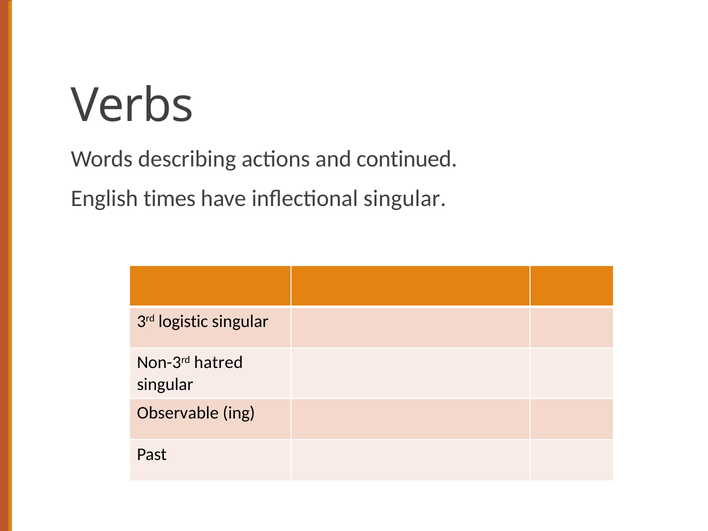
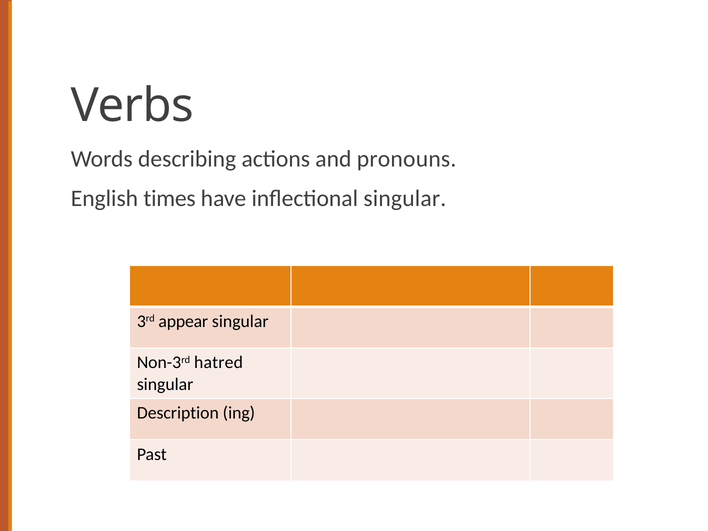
continued: continued -> pronouns (407, 159)
logistic: logistic -> appear (183, 321)
Observable: Observable -> Description (178, 413)
